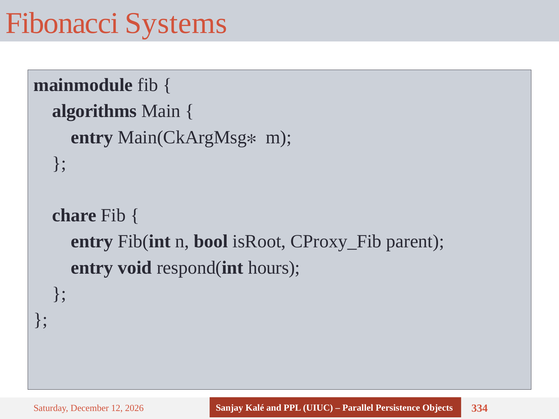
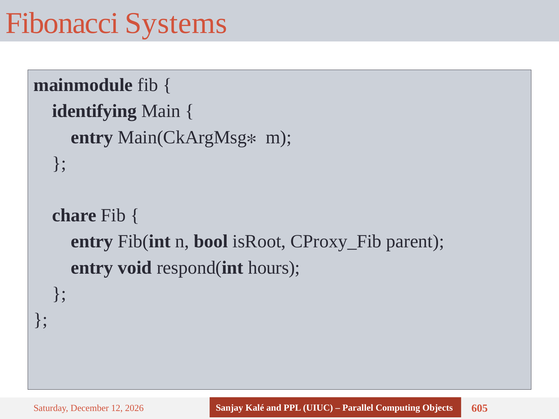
algorithms: algorithms -> identifying (94, 111)
Persistence: Persistence -> Computing (398, 408)
334: 334 -> 605 (480, 409)
